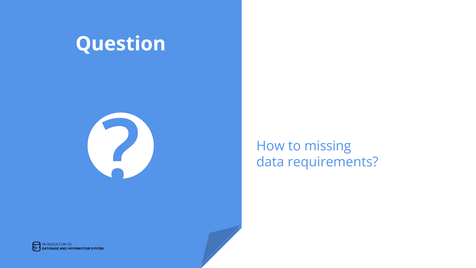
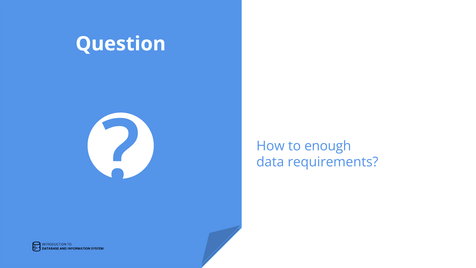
missing: missing -> enough (328, 146)
